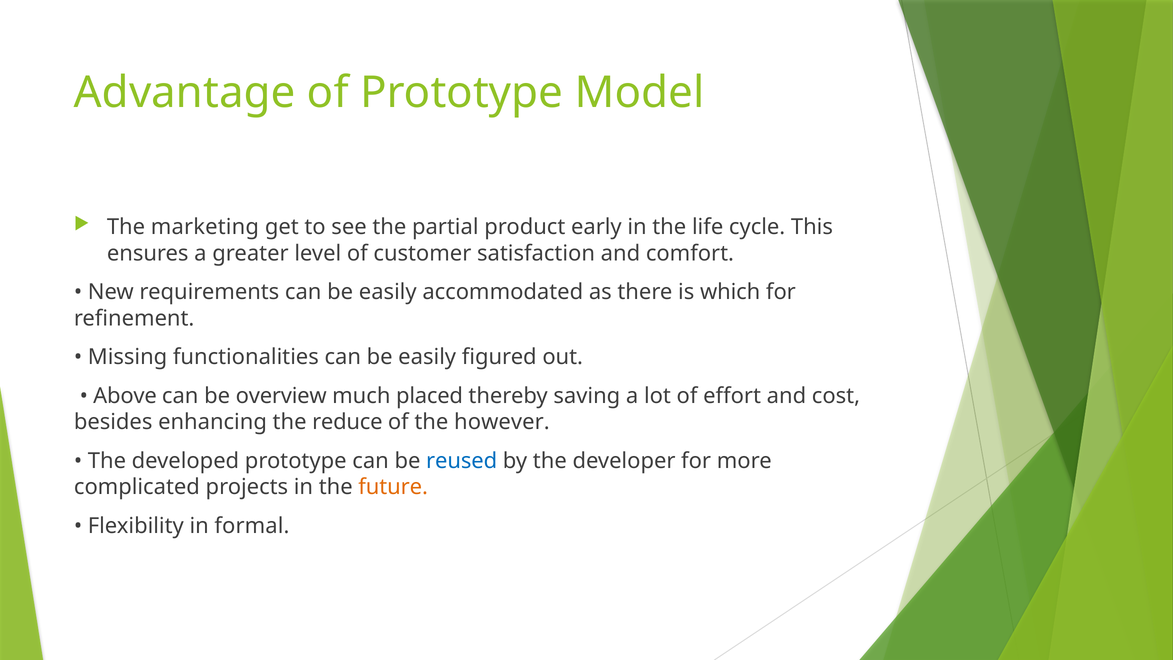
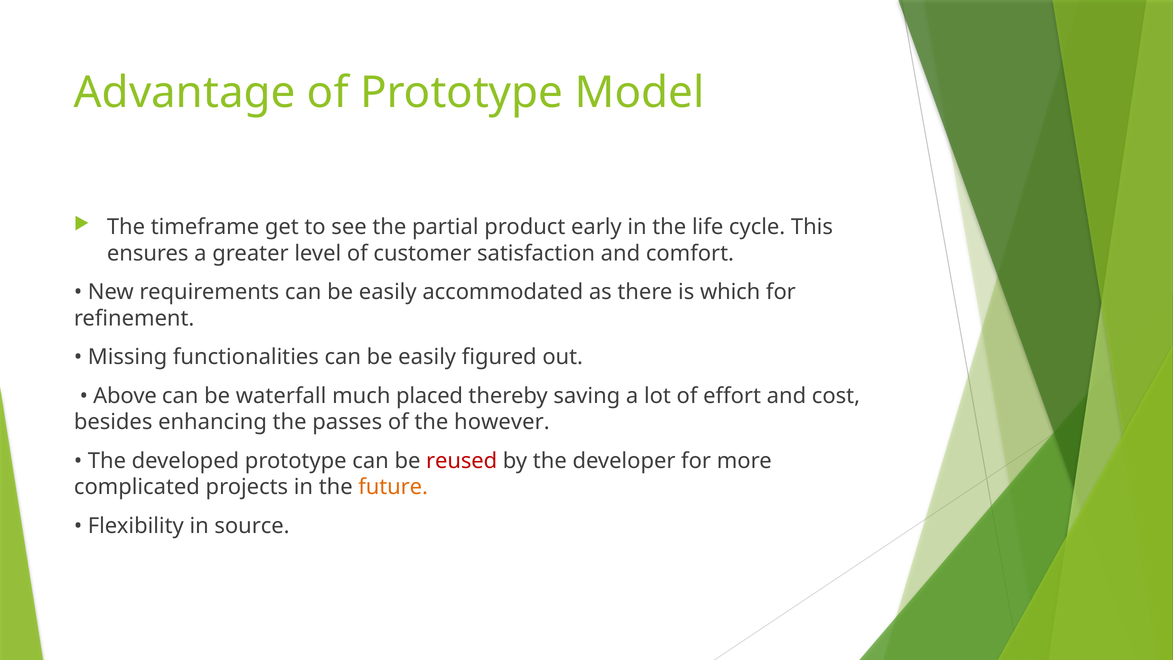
marketing: marketing -> timeframe (205, 227)
overview: overview -> waterfall (281, 396)
reduce: reduce -> passes (347, 422)
reused colour: blue -> red (462, 461)
formal: formal -> source (252, 526)
